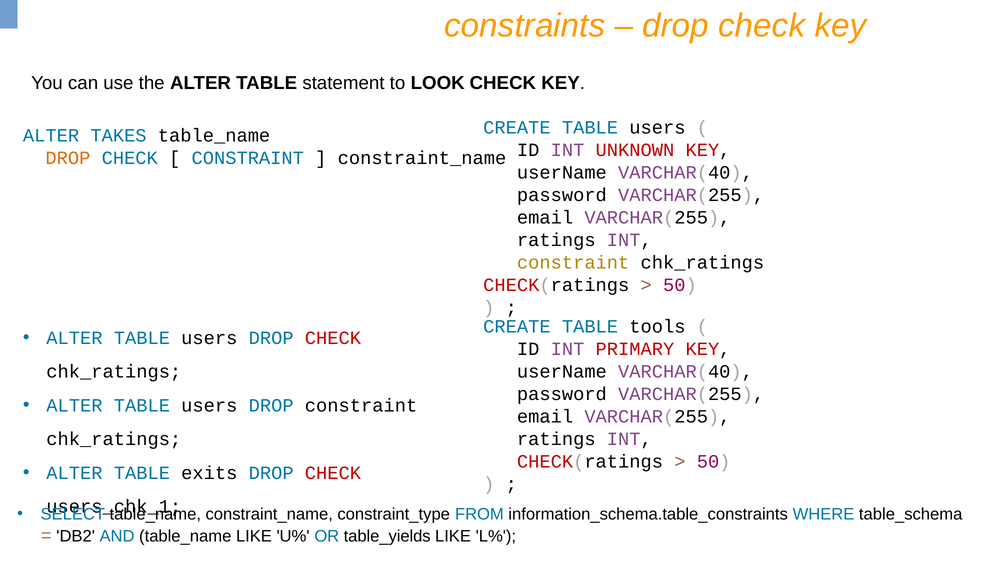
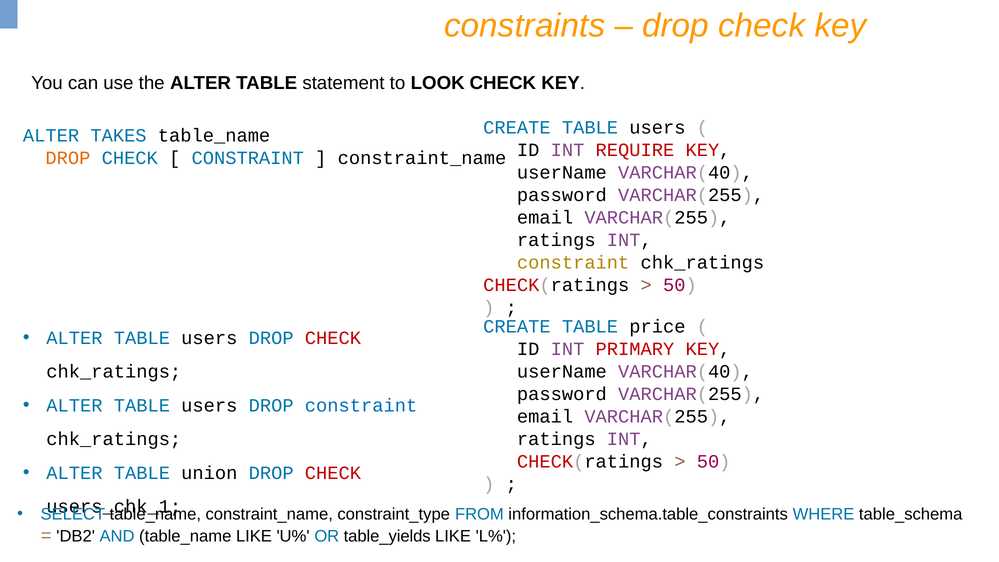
UNKNOWN: UNKNOWN -> REQUIRE (635, 150)
tools: tools -> price (657, 327)
constraint colour: black -> blue (361, 405)
exits: exits -> union (209, 473)
